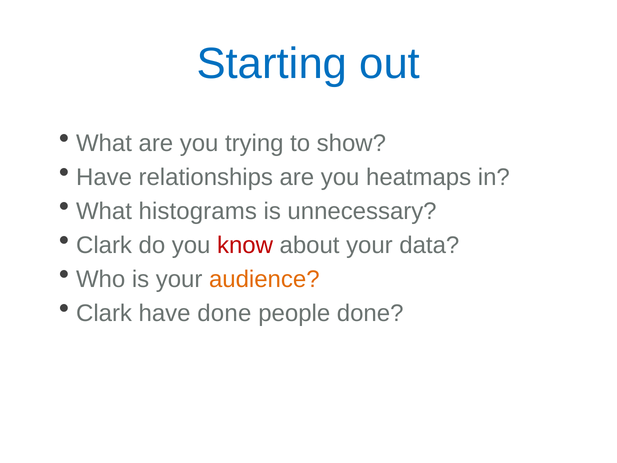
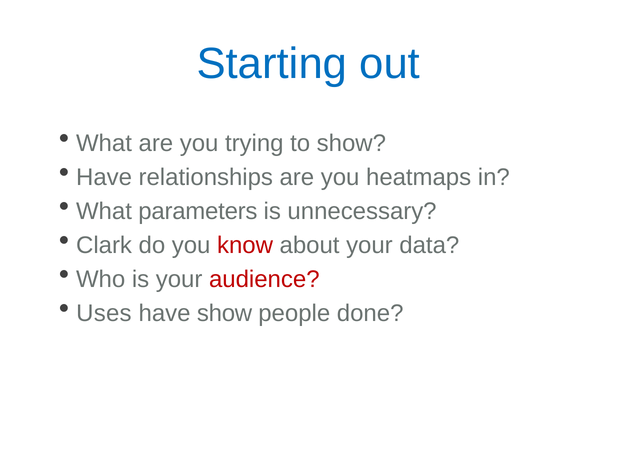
histograms: histograms -> parameters (198, 211)
audience colour: orange -> red (264, 279)
Clark: Clark -> Uses (104, 313)
have done: done -> show (225, 313)
